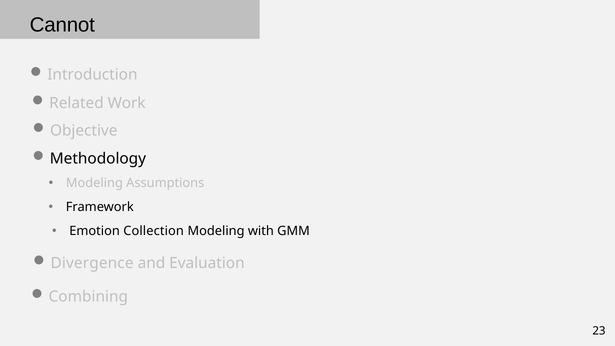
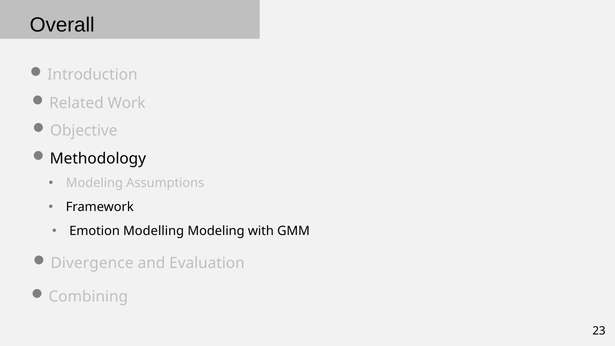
Cannot: Cannot -> Overall (62, 25)
Collection: Collection -> Modelling (154, 231)
